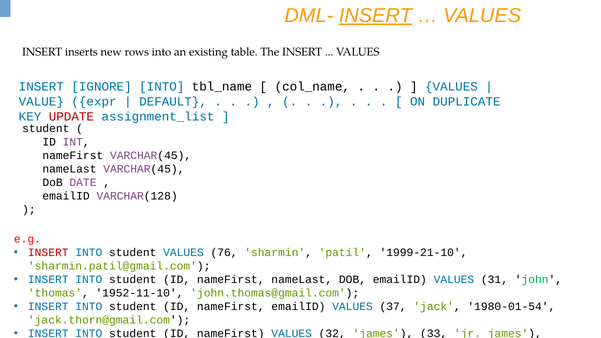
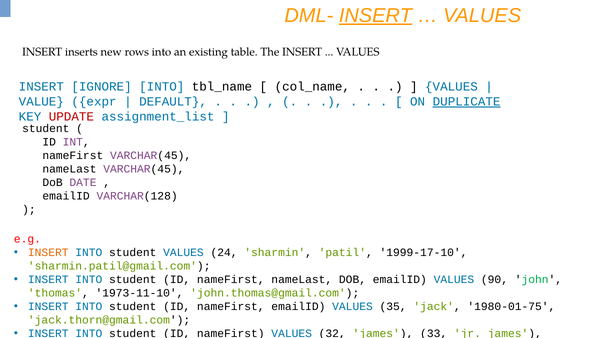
DUPLICATE underline: none -> present (467, 102)
INSERT colour: red -> orange (48, 253)
76: 76 -> 24 (224, 253)
1999-21-10: 1999-21-10 -> 1999-17-10 (423, 253)
31: 31 -> 90 (494, 280)
1952-11-10: 1952-11-10 -> 1973-11-10 (140, 293)
37: 37 -> 35 (393, 307)
1980-01-54: 1980-01-54 -> 1980-01-75 (511, 307)
